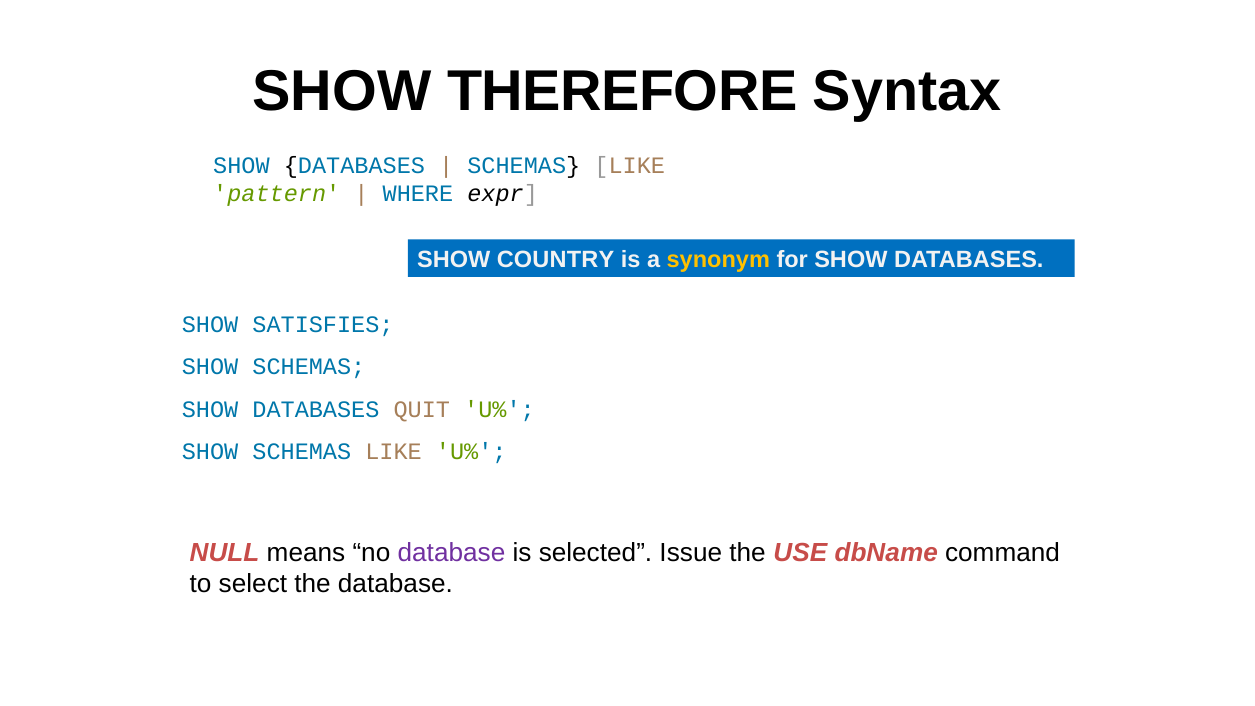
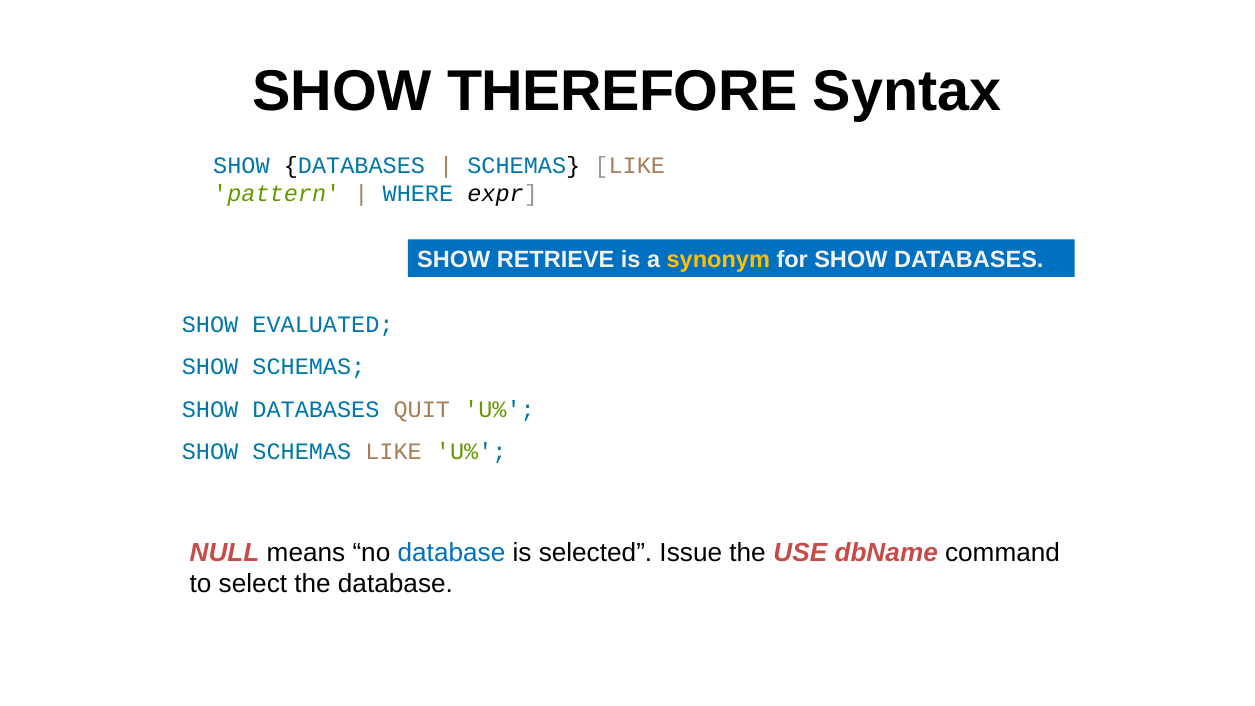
COUNTRY: COUNTRY -> RETRIEVE (556, 260)
SATISFIES: SATISFIES -> EVALUATED (323, 325)
database colour: purple -> blue (451, 552)
